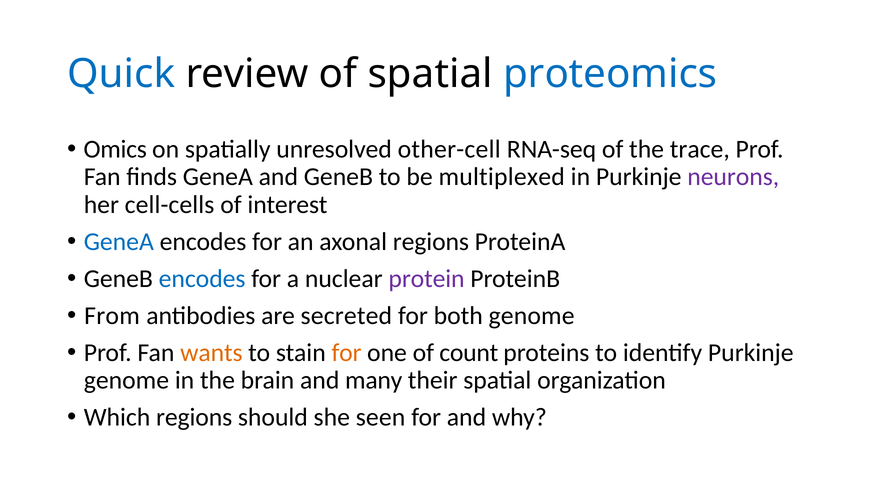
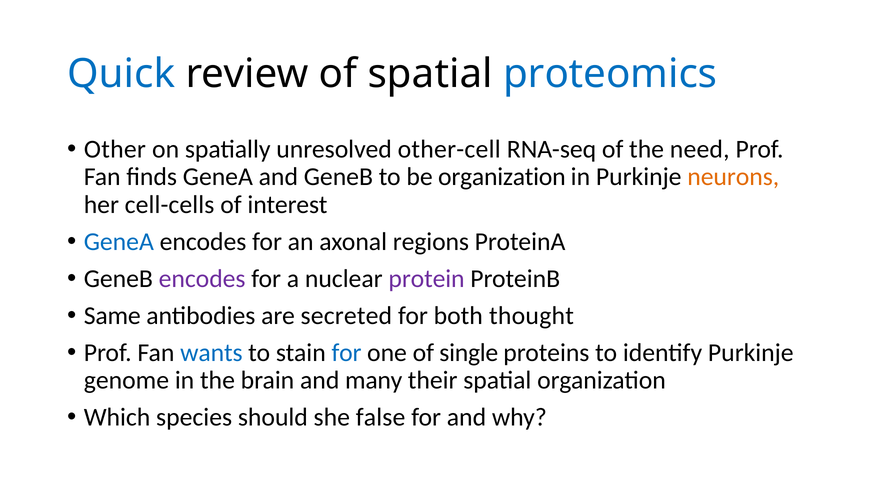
Omics: Omics -> Other (115, 149)
trace: trace -> need (700, 149)
be multiplexed: multiplexed -> organization (502, 177)
neurons colour: purple -> orange (733, 177)
encodes colour: blue -> purple (202, 279)
From: From -> Same (112, 316)
both genome: genome -> thought (532, 316)
wants colour: orange -> blue (211, 353)
for colour: orange -> blue (347, 353)
count: count -> single (469, 353)
Which regions: regions -> species (194, 417)
seen: seen -> false (381, 417)
